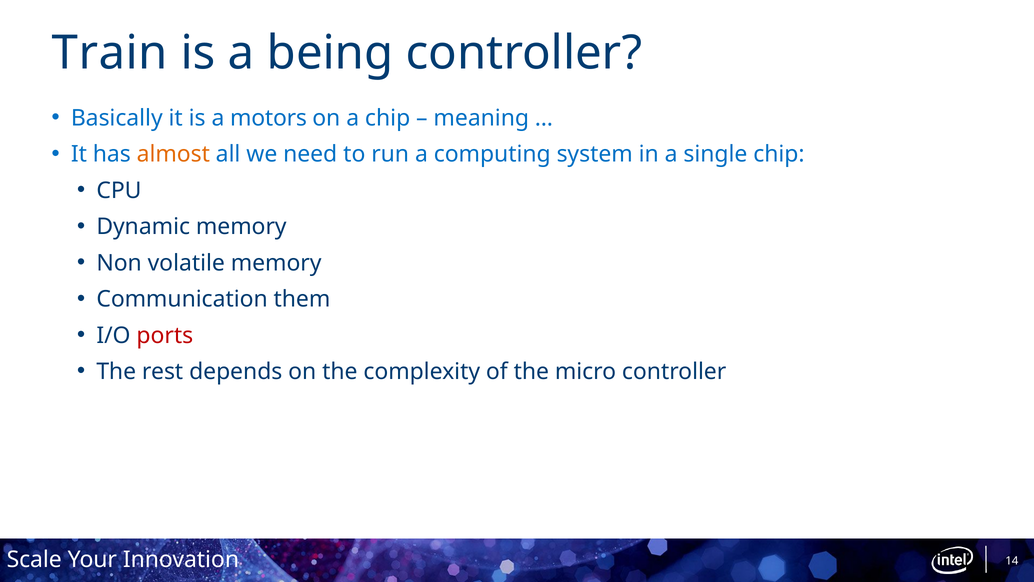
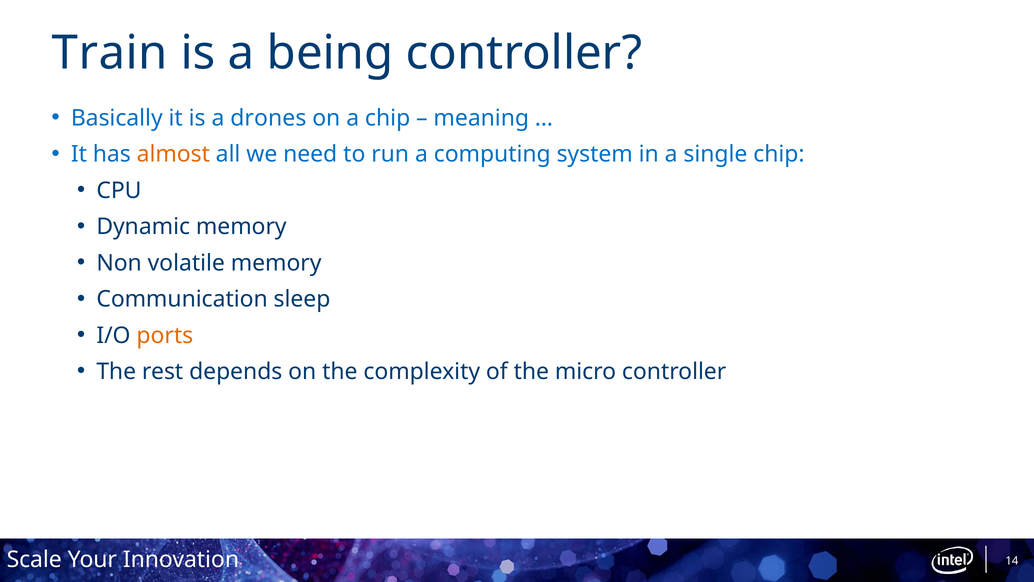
motors: motors -> drones (268, 118)
them: them -> sleep (302, 299)
ports colour: red -> orange (165, 335)
